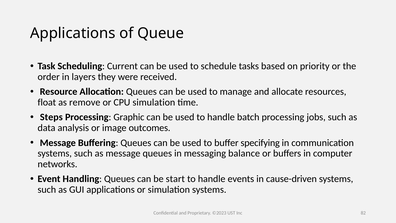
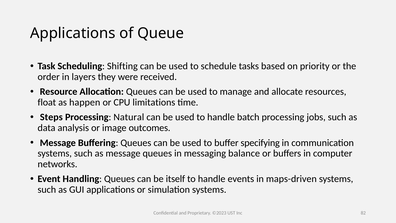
Current: Current -> Shifting (122, 66)
remove: remove -> happen (85, 102)
CPU simulation: simulation -> limitations (154, 102)
Graphic: Graphic -> Natural (129, 117)
start: start -> itself (175, 179)
cause-driven: cause-driven -> maps-driven (291, 179)
